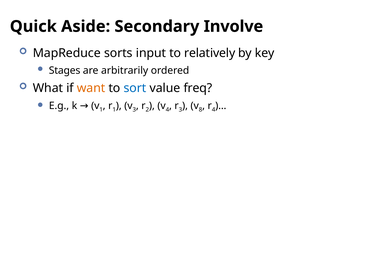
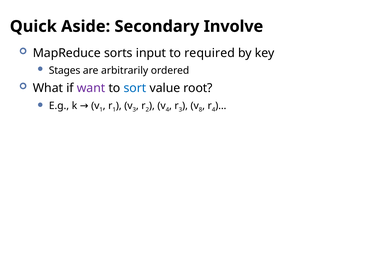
relatively: relatively -> required (210, 53)
want colour: orange -> purple (91, 88)
freq: freq -> root (198, 88)
